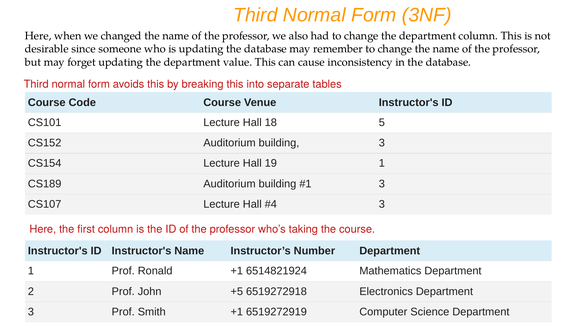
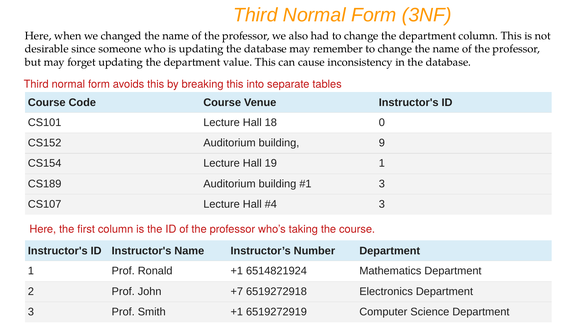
5: 5 -> 0 (382, 122)
building 3: 3 -> 9 (382, 143)
+5: +5 -> +7 (237, 291)
